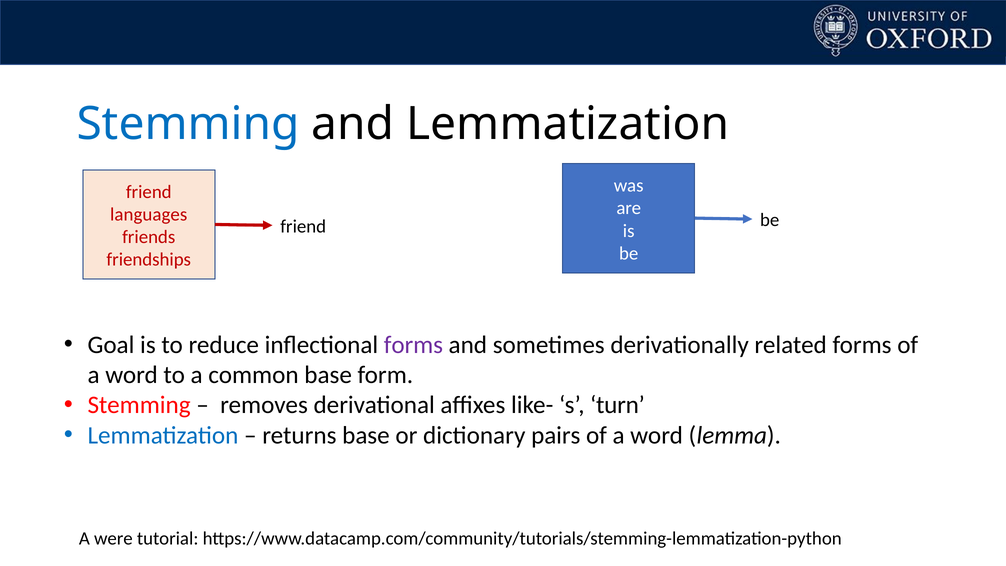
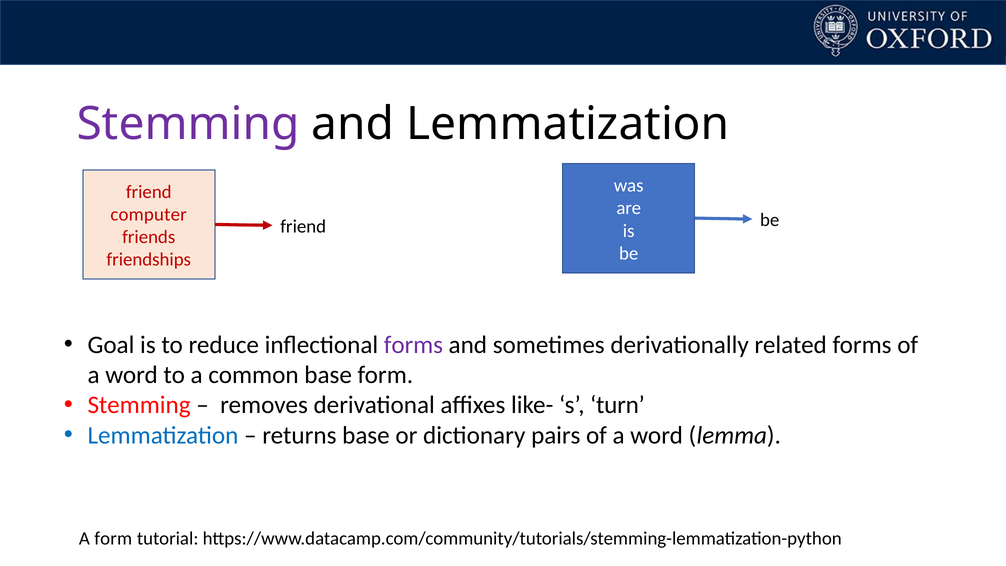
Stemming colour: blue -> purple (188, 124)
languages: languages -> computer (149, 214)
A were: were -> form (113, 538)
